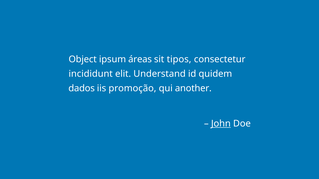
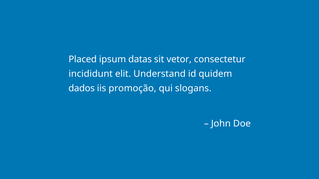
Object: Object -> Placed (83, 60)
áreas: áreas -> datas (140, 60)
tipos: tipos -> vetor (179, 60)
another: another -> slogans (193, 89)
John underline: present -> none (221, 124)
